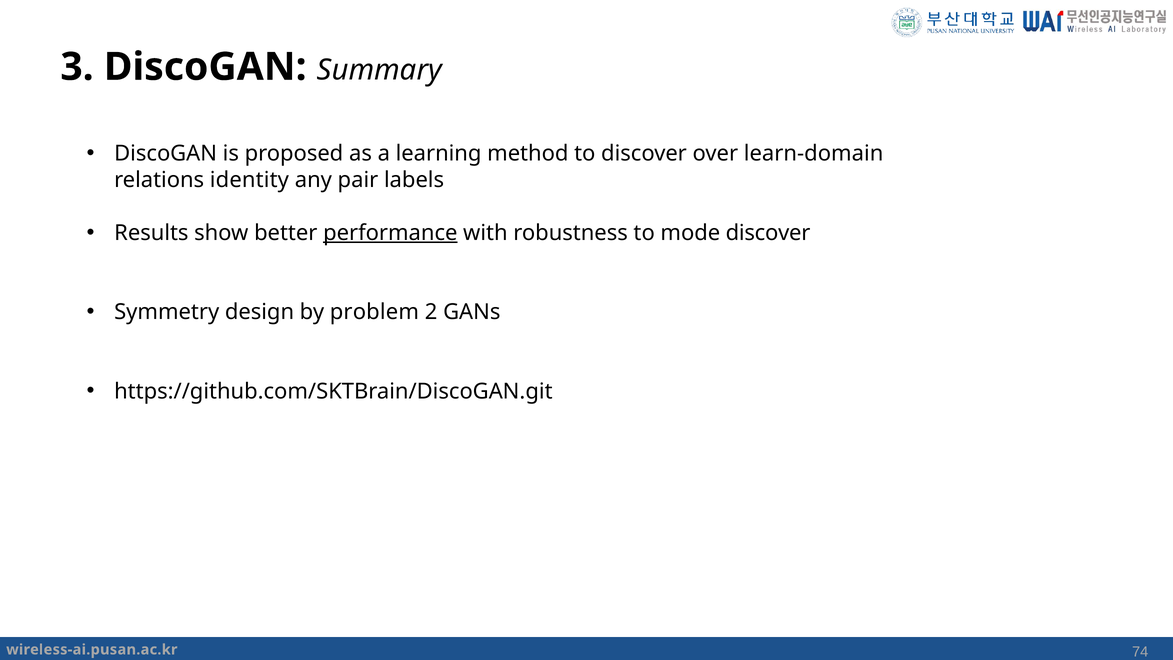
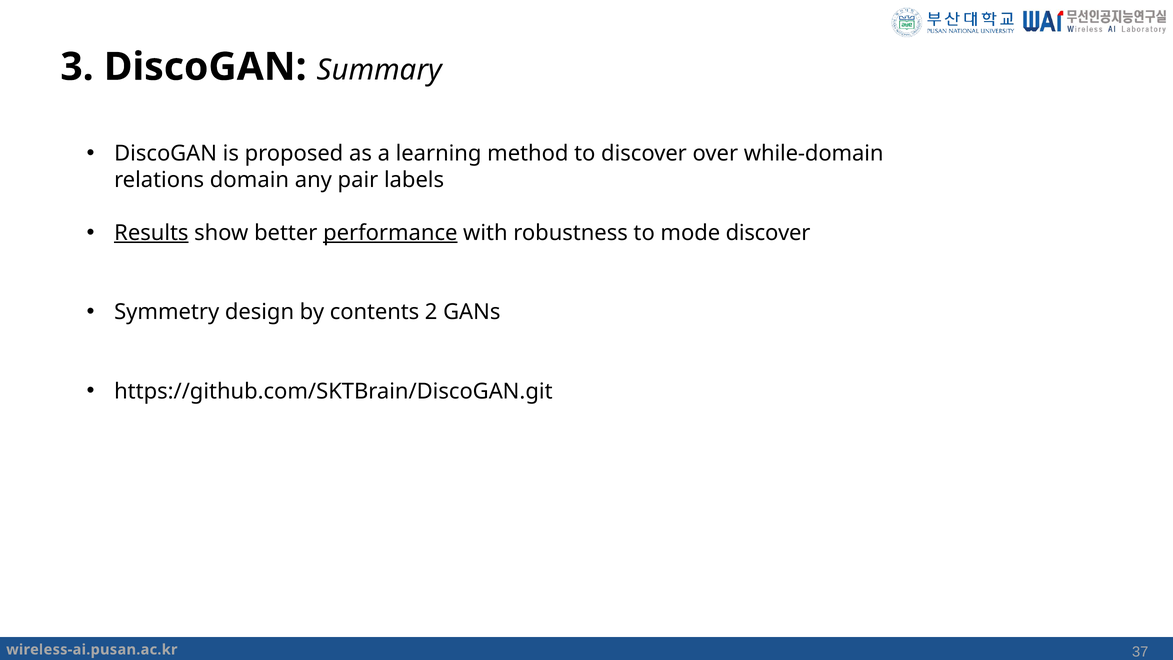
learn-domain: learn-domain -> while-domain (814, 154)
identity: identity -> domain (249, 180)
Results underline: none -> present (151, 233)
problem: problem -> contents (374, 312)
74: 74 -> 37 (1140, 652)
